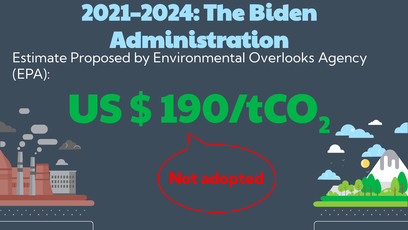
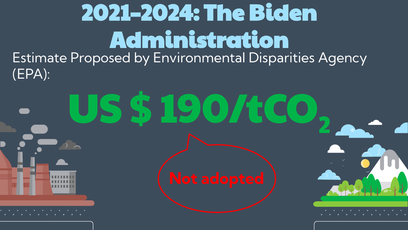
Overlooks: Overlooks -> Disparities (282, 58)
